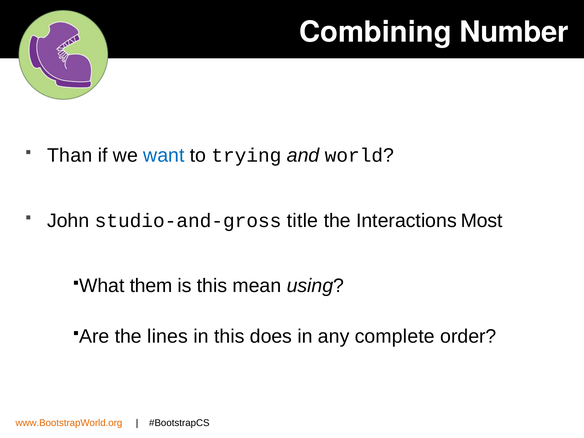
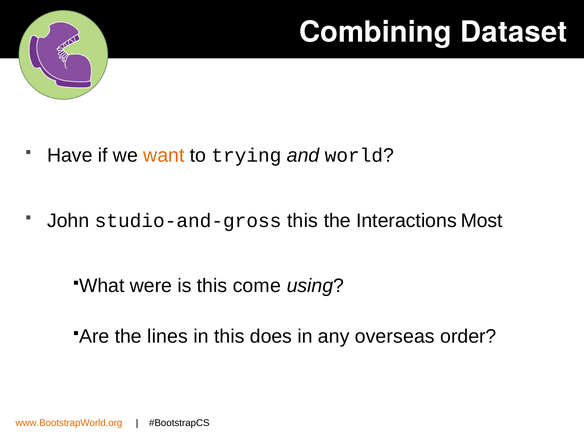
Number: Number -> Dataset (514, 32)
Than: Than -> Have (70, 155)
want colour: blue -> orange (164, 155)
studio-and-gross title: title -> this (303, 221)
them: them -> were (151, 286)
mean: mean -> come (257, 286)
complete: complete -> overseas (395, 336)
